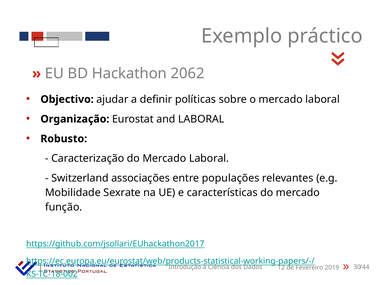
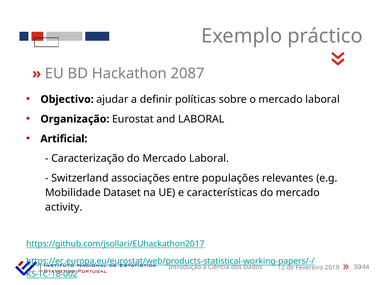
2062: 2062 -> 2087 (188, 73)
Robusto: Robusto -> Artificial (64, 139)
Sexrate: Sexrate -> Dataset (122, 193)
função: função -> activity (64, 207)
